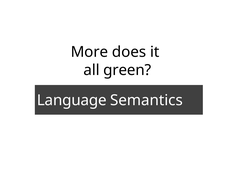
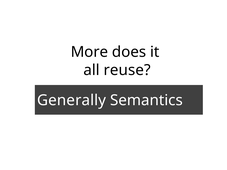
green: green -> reuse (127, 70)
Language: Language -> Generally (72, 100)
